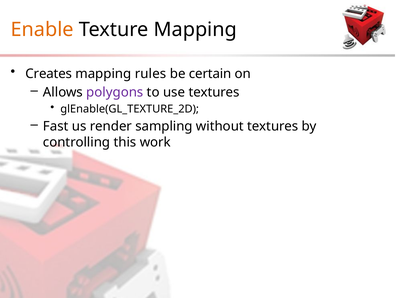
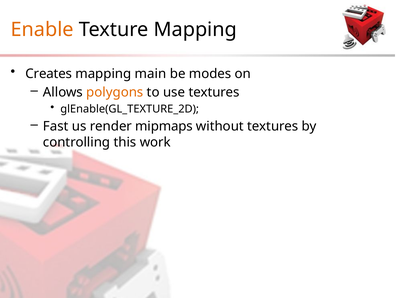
rules: rules -> main (151, 74)
certain: certain -> modes (210, 74)
polygons colour: purple -> orange (115, 92)
sampling: sampling -> mipmaps (164, 127)
